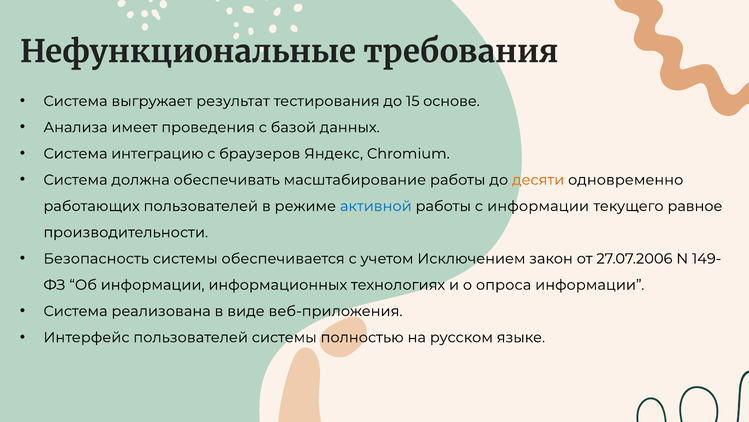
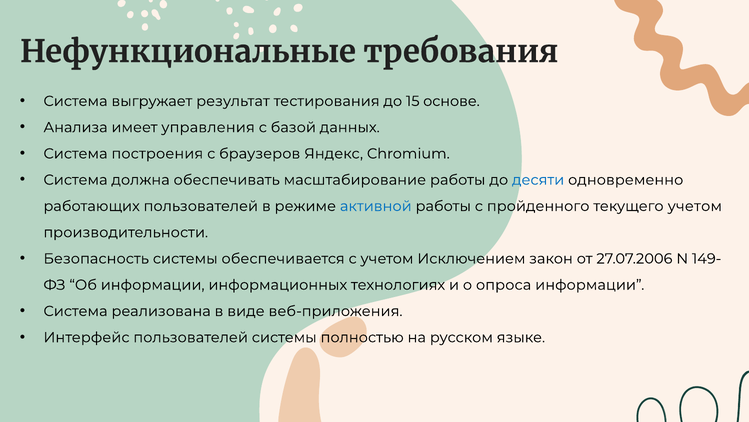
проведения: проведения -> управления (208, 127)
интеграцию: интеграцию -> построения (157, 153)
десяти colour: orange -> blue (538, 180)
с информации: информации -> пройденного (538, 206)
текущего равное: равное -> учетом (695, 206)
